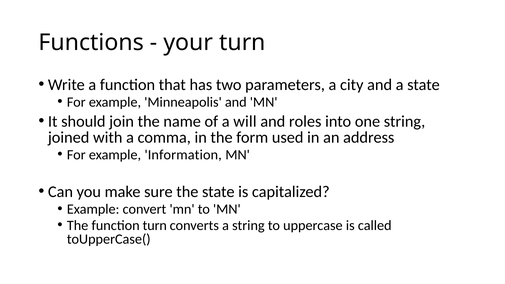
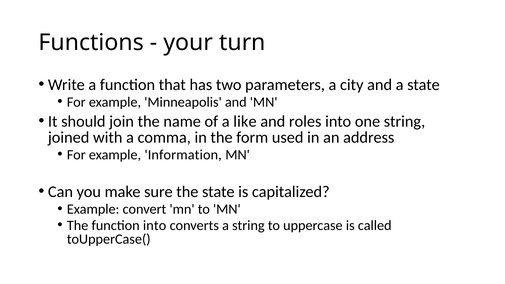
will: will -> like (245, 122)
function turn: turn -> into (155, 225)
